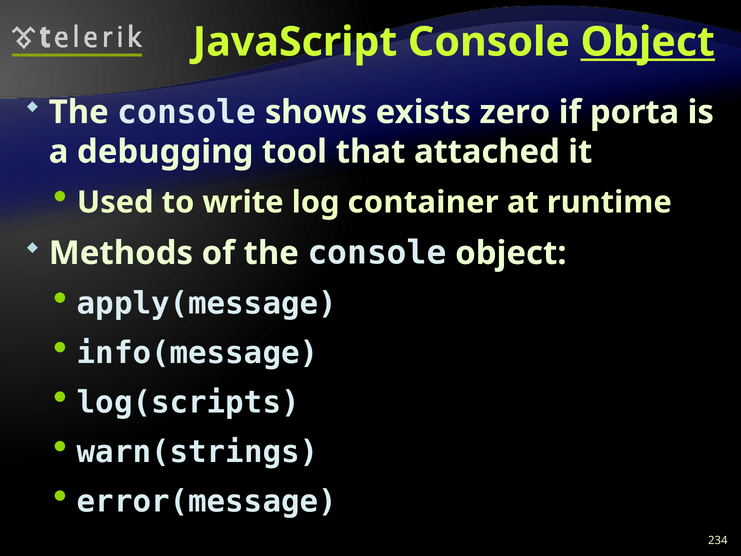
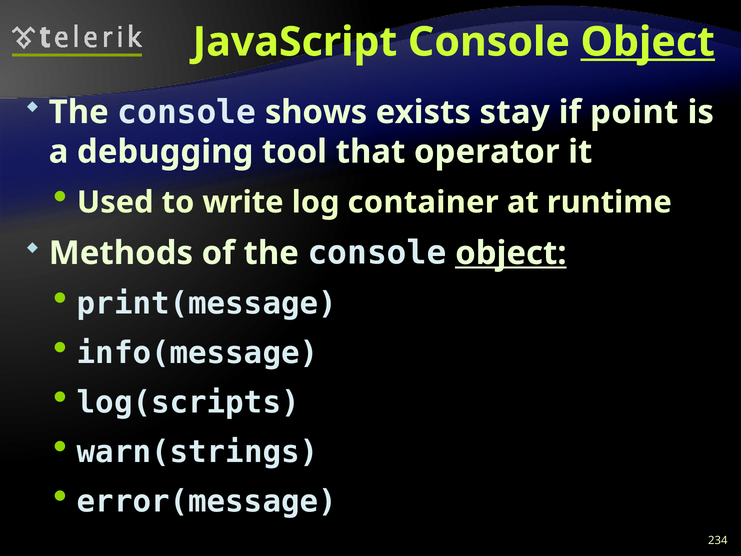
zero: zero -> stay (515, 112)
porta: porta -> point (634, 112)
attached: attached -> operator (487, 152)
object underline: none -> present (511, 253)
apply(message: apply(message -> print(message (207, 304)
